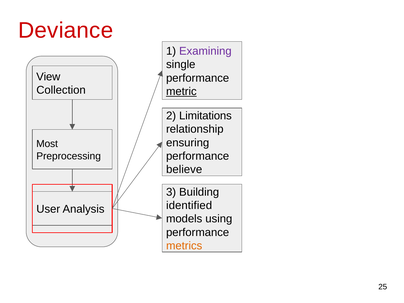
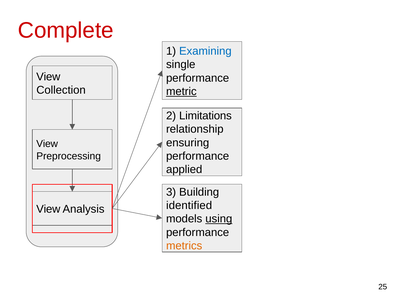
Deviance: Deviance -> Complete (66, 31)
Examining colour: purple -> blue (205, 51)
Most: Most -> View (47, 144)
believe: believe -> applied (184, 170)
User: User -> View (48, 209)
using underline: none -> present (219, 219)
